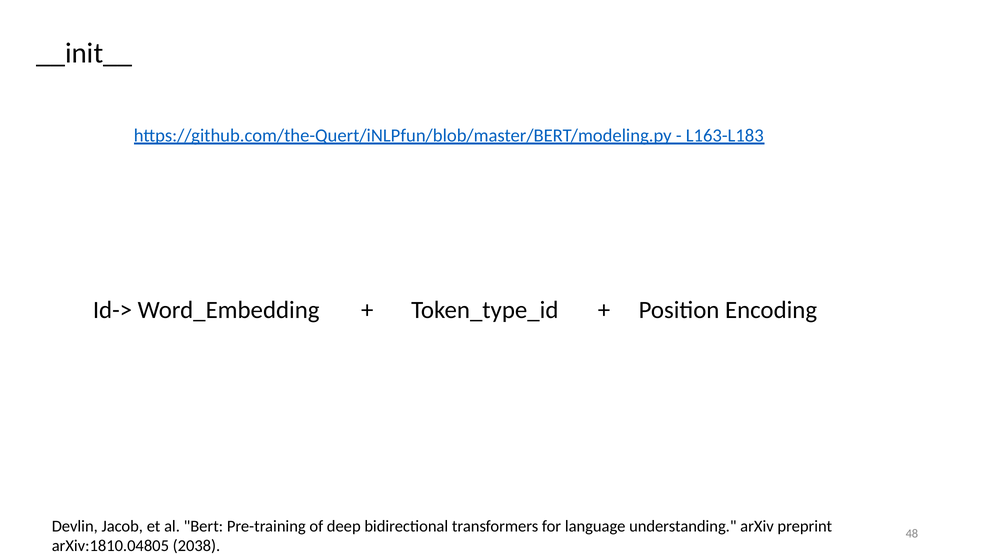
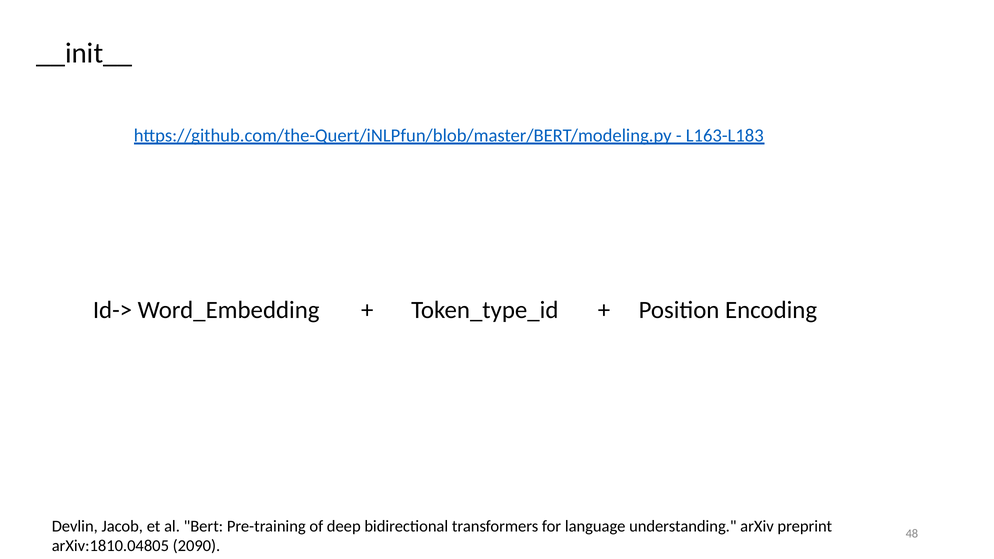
2038: 2038 -> 2090 (196, 546)
